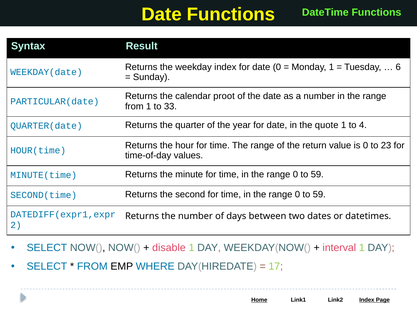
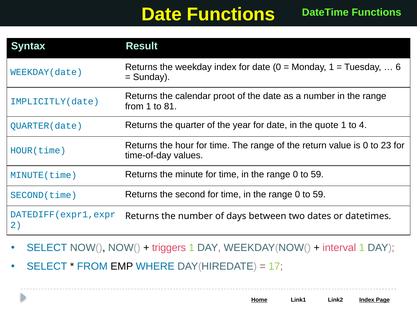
PARTICULAR(date: PARTICULAR(date -> IMPLICITLY(date (55, 102)
33: 33 -> 81 (170, 107)
disable: disable -> triggers (169, 248)
